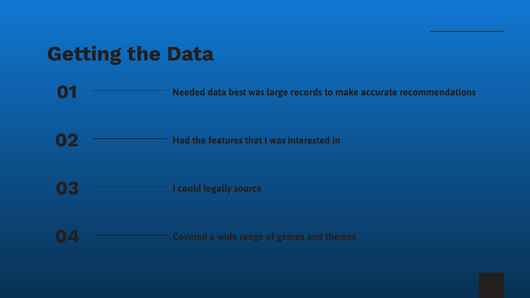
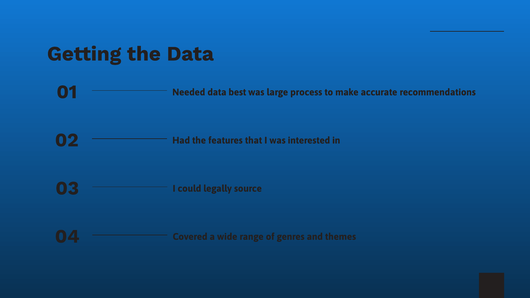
records: records -> process (306, 92)
